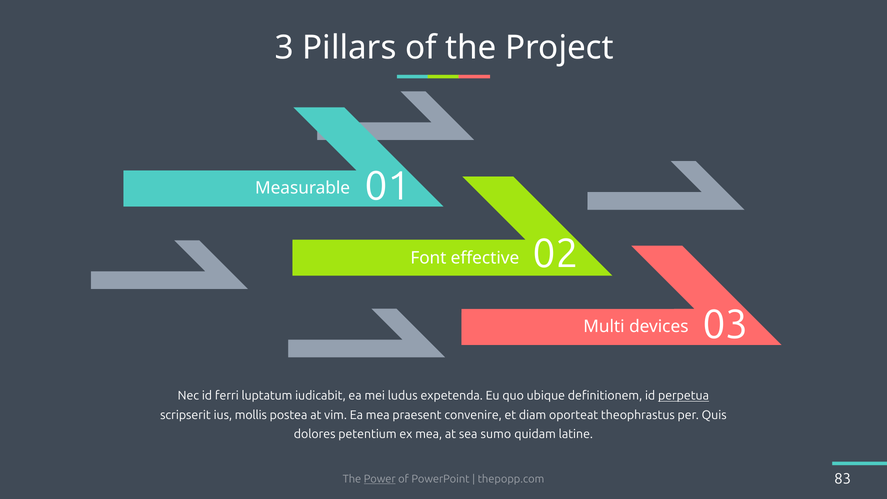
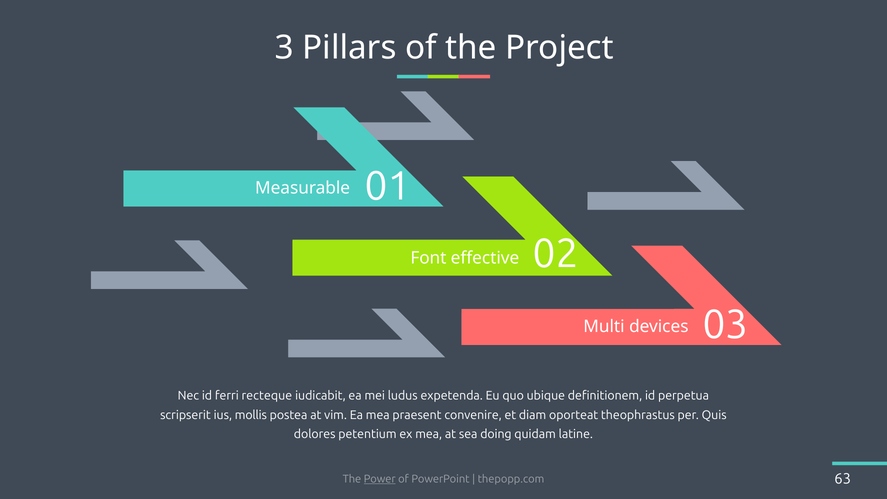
luptatum: luptatum -> recteque (267, 396)
perpetua underline: present -> none (684, 396)
sumo: sumo -> doing (496, 434)
83: 83 -> 63 (843, 478)
